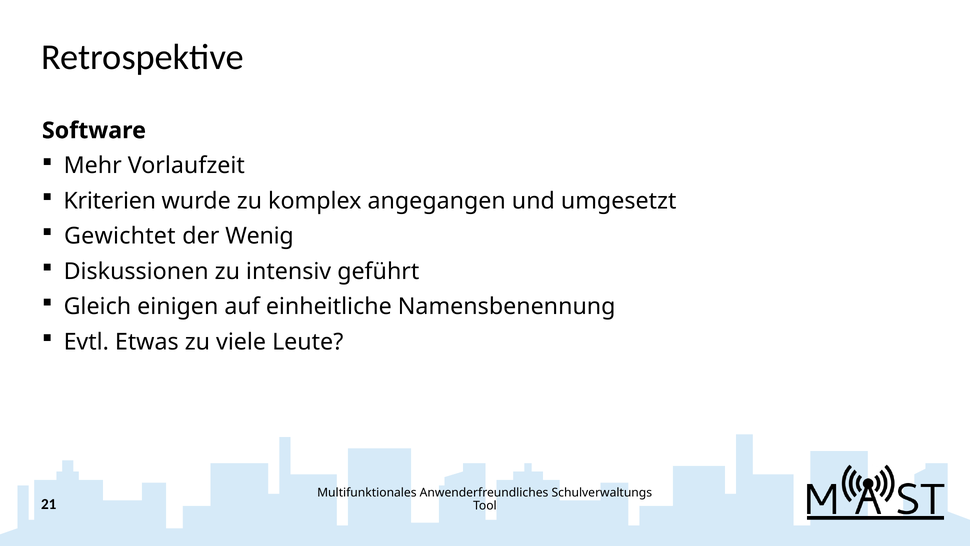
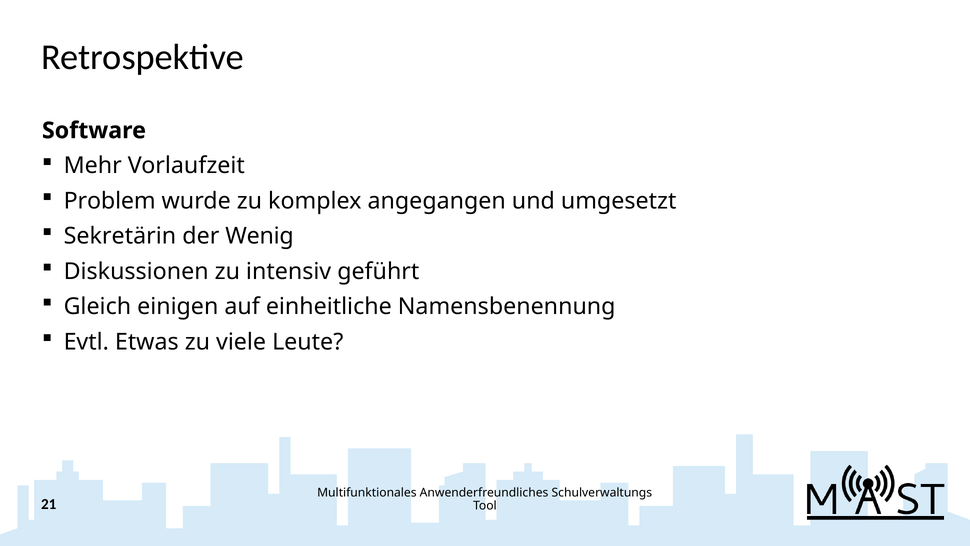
Kriterien: Kriterien -> Problem (110, 201)
Gewichtet: Gewichtet -> Sekretärin (120, 236)
